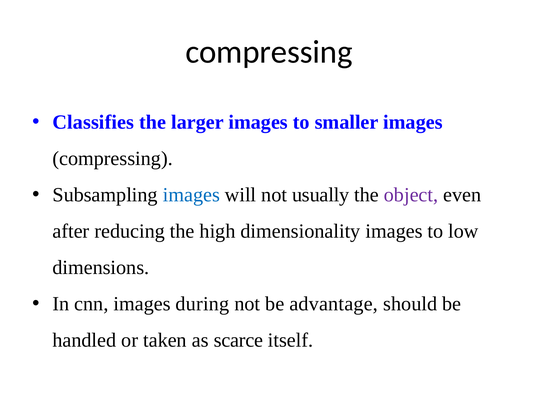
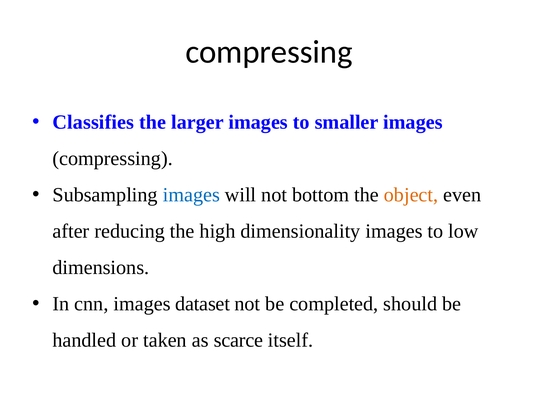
usually: usually -> bottom (321, 195)
object colour: purple -> orange (411, 195)
during: during -> dataset (203, 304)
advantage: advantage -> completed (334, 304)
